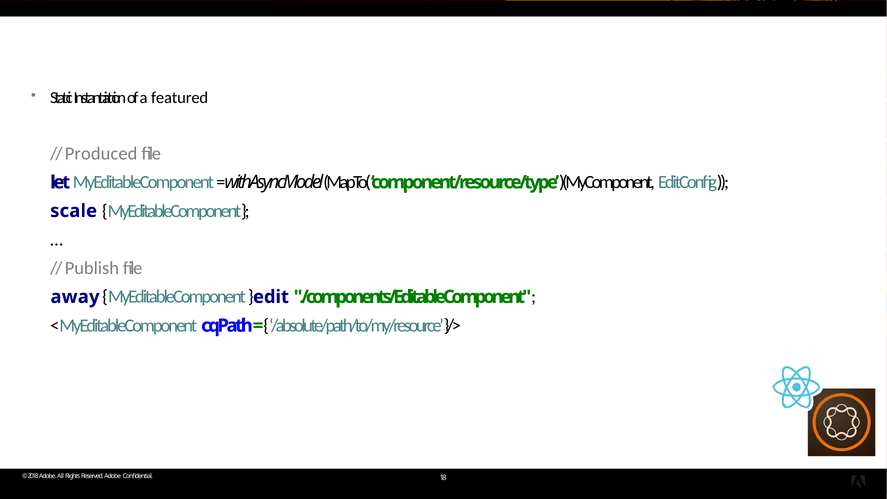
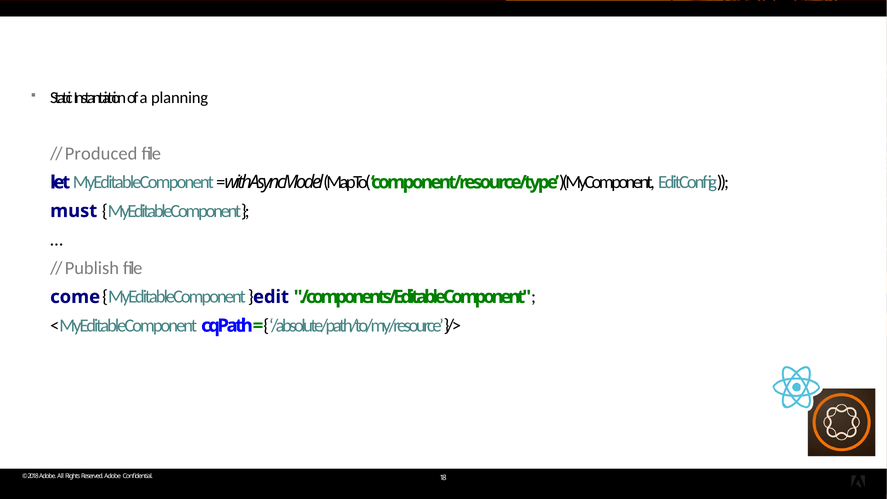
featured: featured -> planning (180, 98)
scale: scale -> must (74, 211)
away: away -> come (75, 297)
